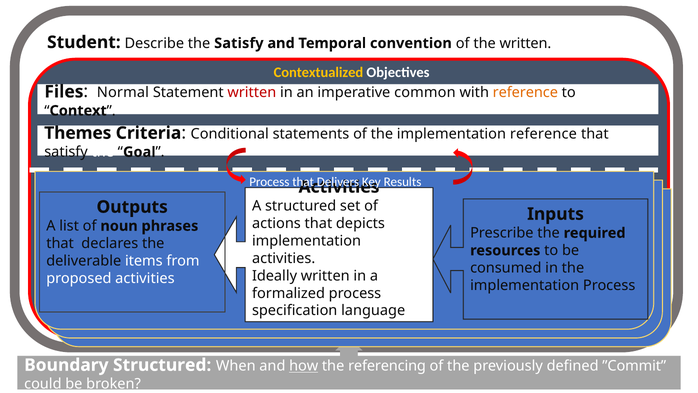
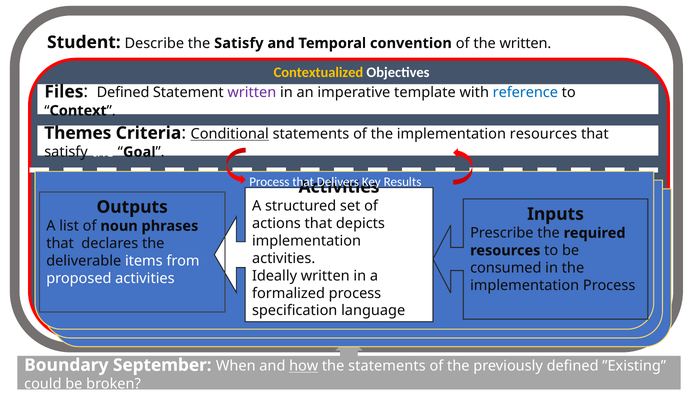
Normal: Normal -> Defined (123, 93)
written colour: red -> purple (252, 93)
common: common -> template (425, 93)
reference colour: orange -> blue (525, 93)
Conditional underline: none -> present (230, 134)
implementation reference: reference -> resources (543, 134)
Boundary Structured: Structured -> September (162, 365)
the referencing: referencing -> statements (387, 366)
”Commit: ”Commit -> ”Existing (634, 366)
